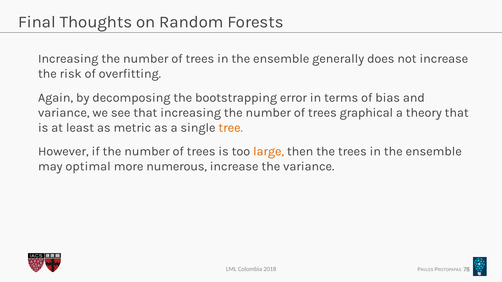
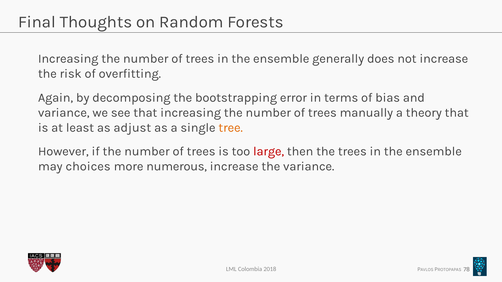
graphical: graphical -> manually (366, 113)
metric: metric -> adjust (132, 128)
large colour: orange -> red (269, 152)
optimal: optimal -> choices (88, 167)
